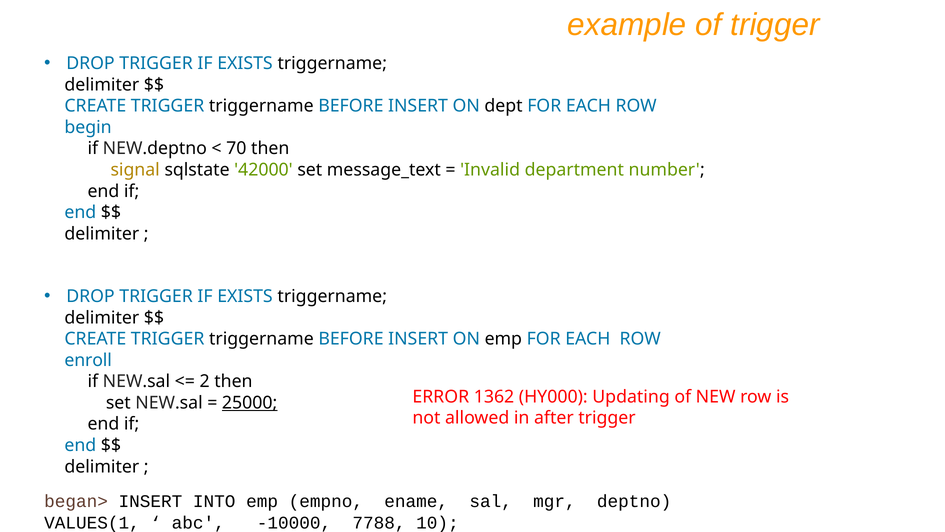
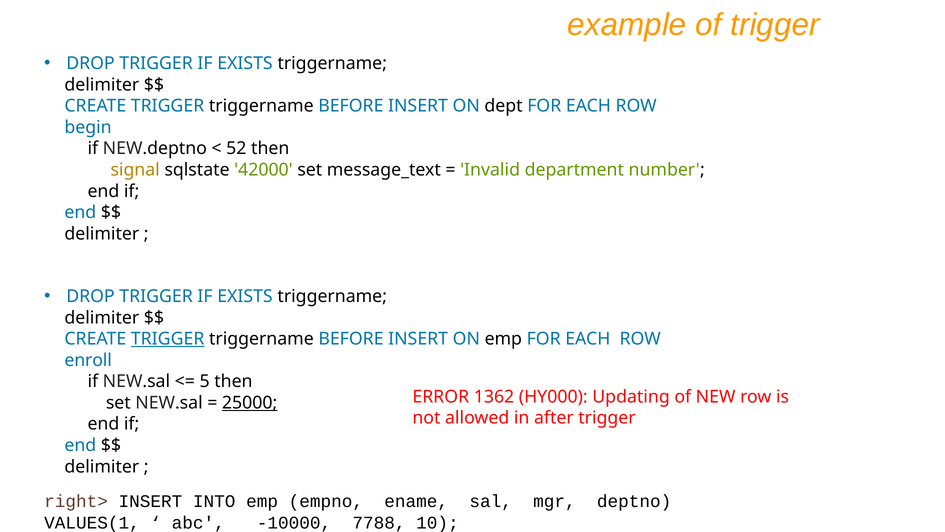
70: 70 -> 52 (236, 148)
TRIGGER underline: none -> present (168, 339)
2: 2 -> 5 (205, 381)
began>: began> -> right> (76, 501)
